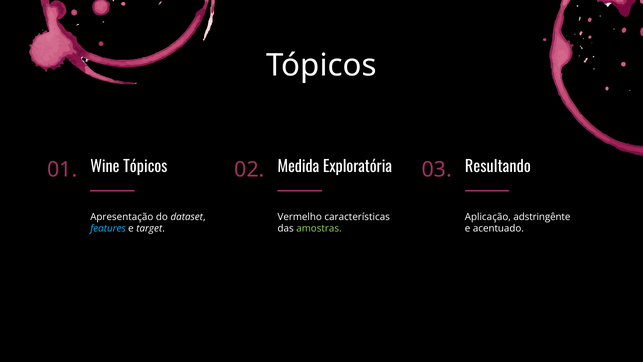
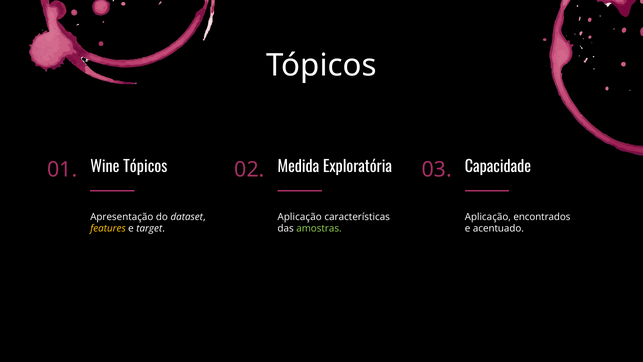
Resultando: Resultando -> Capacidade (498, 167)
Vermelho: Vermelho -> Aplicação (300, 217)
adstringênte: adstringênte -> encontrados (542, 217)
features colour: light blue -> yellow (108, 229)
